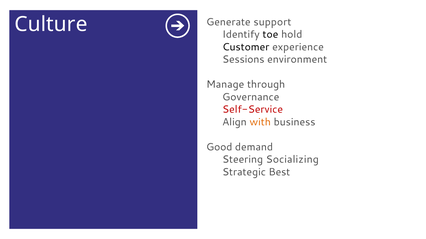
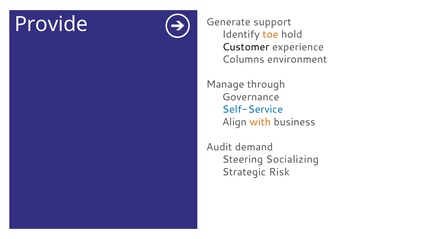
Culture: Culture -> Provide (51, 24)
toe colour: black -> orange (270, 35)
Sessions: Sessions -> Columns (243, 60)
Self-Service colour: red -> blue (253, 110)
Good: Good -> Audit (219, 147)
Best: Best -> Risk (279, 172)
